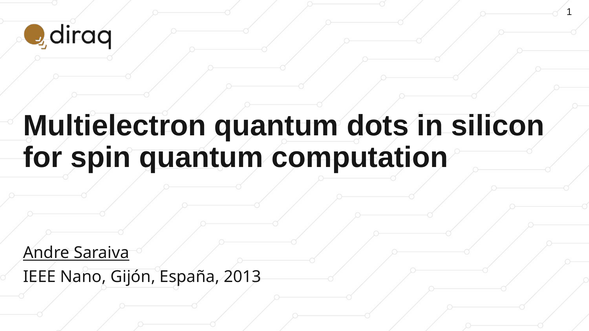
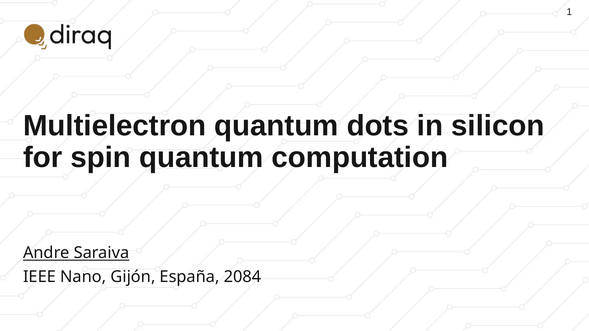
2013: 2013 -> 2084 (243, 277)
